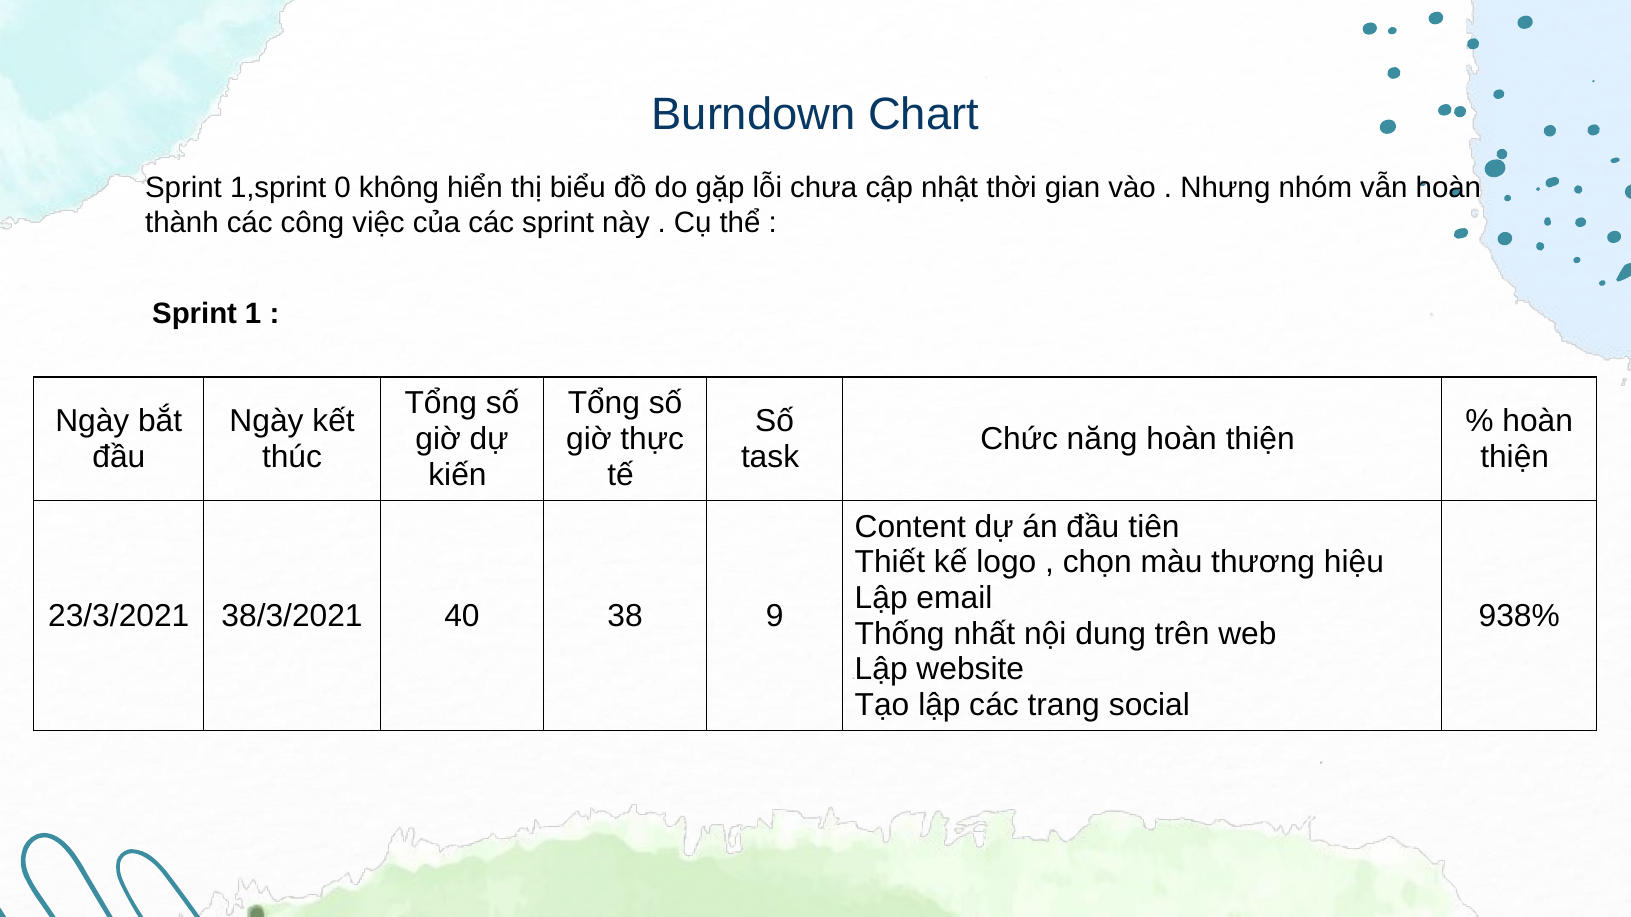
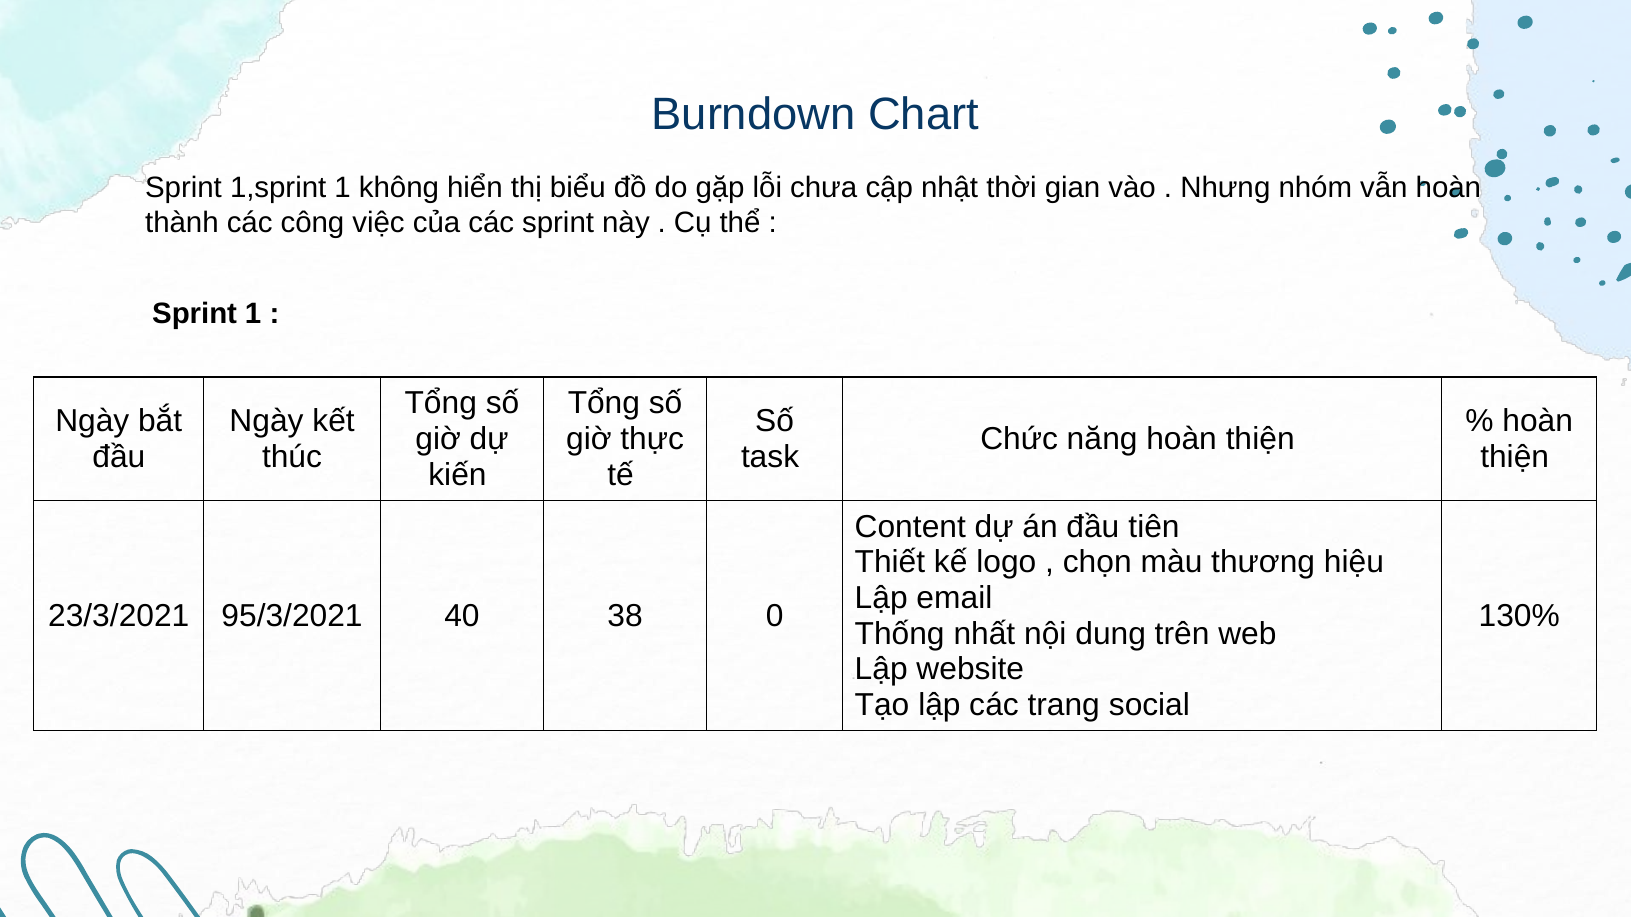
1,sprint 0: 0 -> 1 (343, 187)
38/3/2021: 38/3/2021 -> 95/3/2021 (292, 616)
9: 9 -> 0 (775, 616)
938%: 938% -> 130% (1519, 616)
